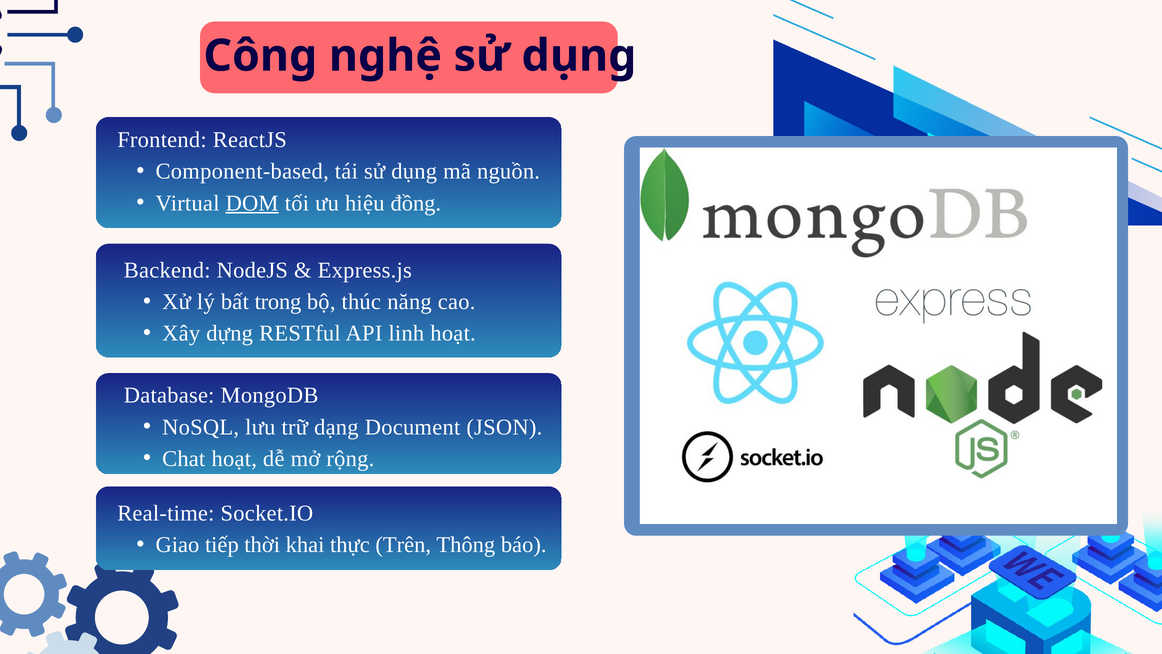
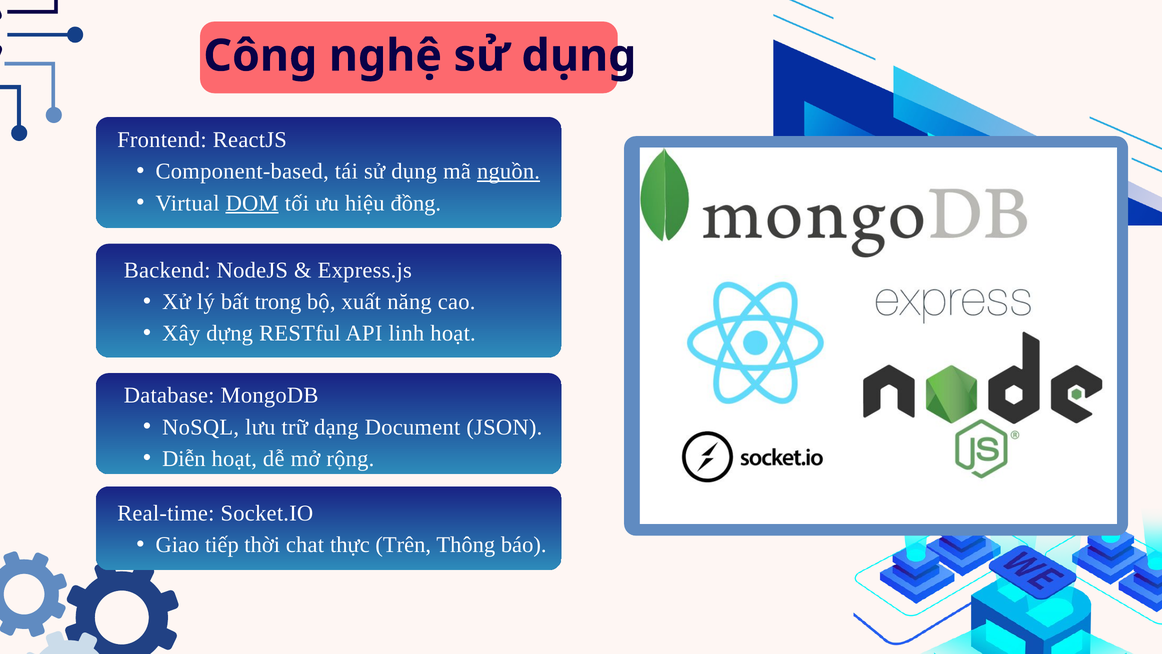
nguồn underline: none -> present (509, 171)
thúc: thúc -> xuất (361, 302)
Chat: Chat -> Diễn (184, 458)
khai: khai -> chat (305, 545)
